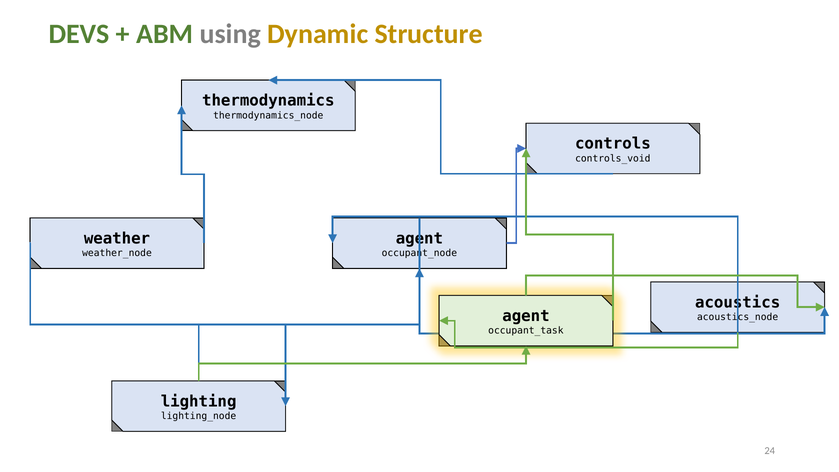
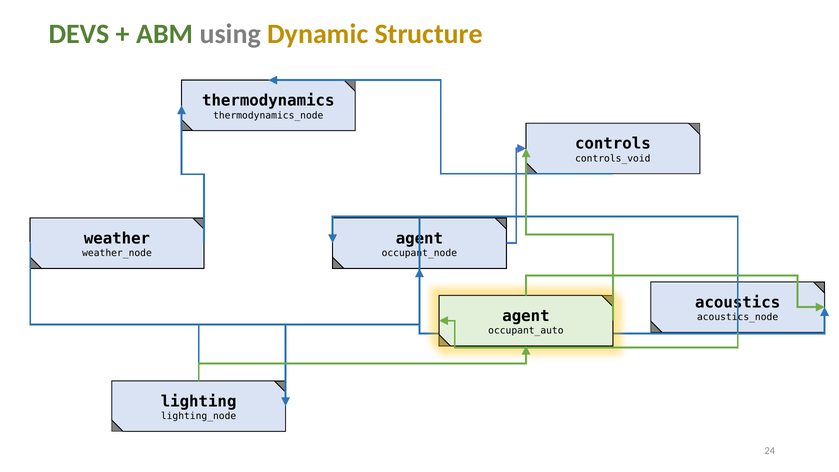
occupant_task: occupant_task -> occupant_auto (526, 331)
